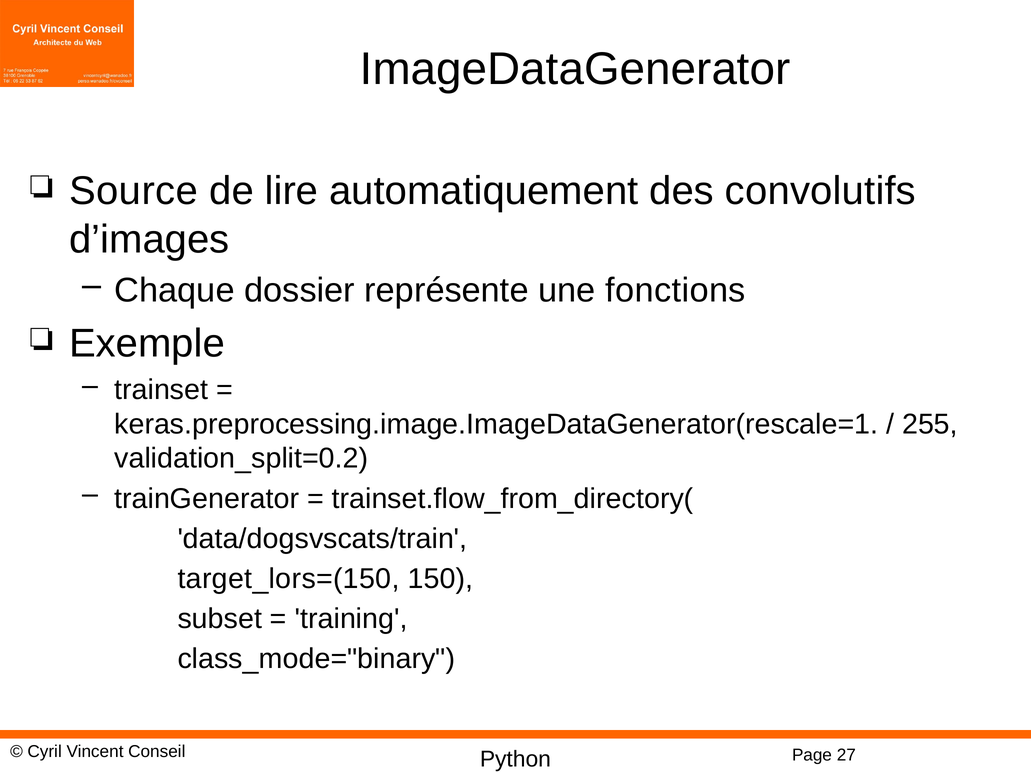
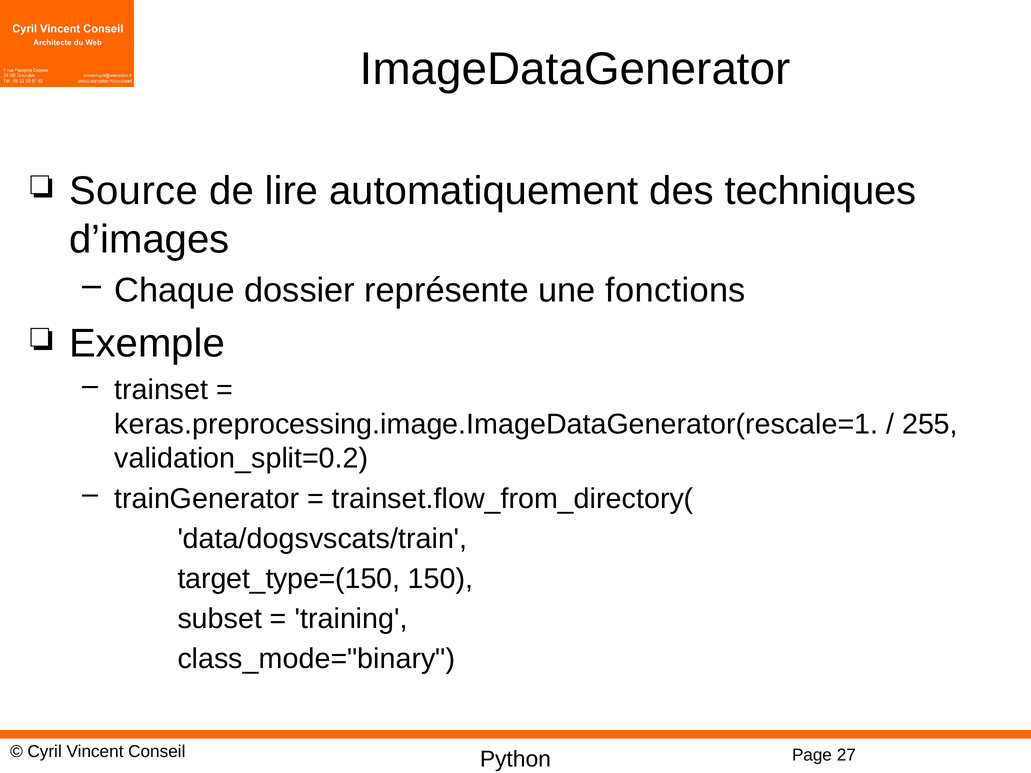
convolutifs: convolutifs -> techniques (821, 191)
target_lors=(150: target_lors=(150 -> target_type=(150 (289, 579)
